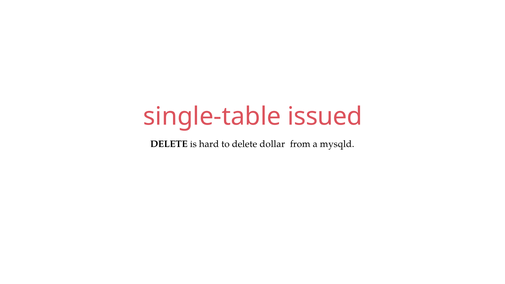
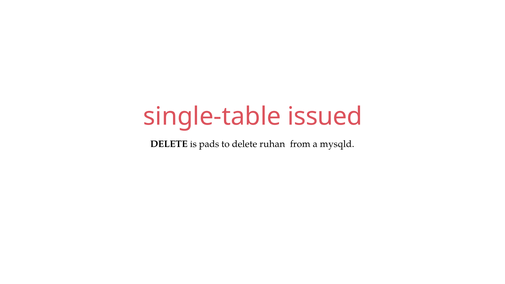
hard: hard -> pads (209, 144)
dollar: dollar -> ruhan (272, 144)
